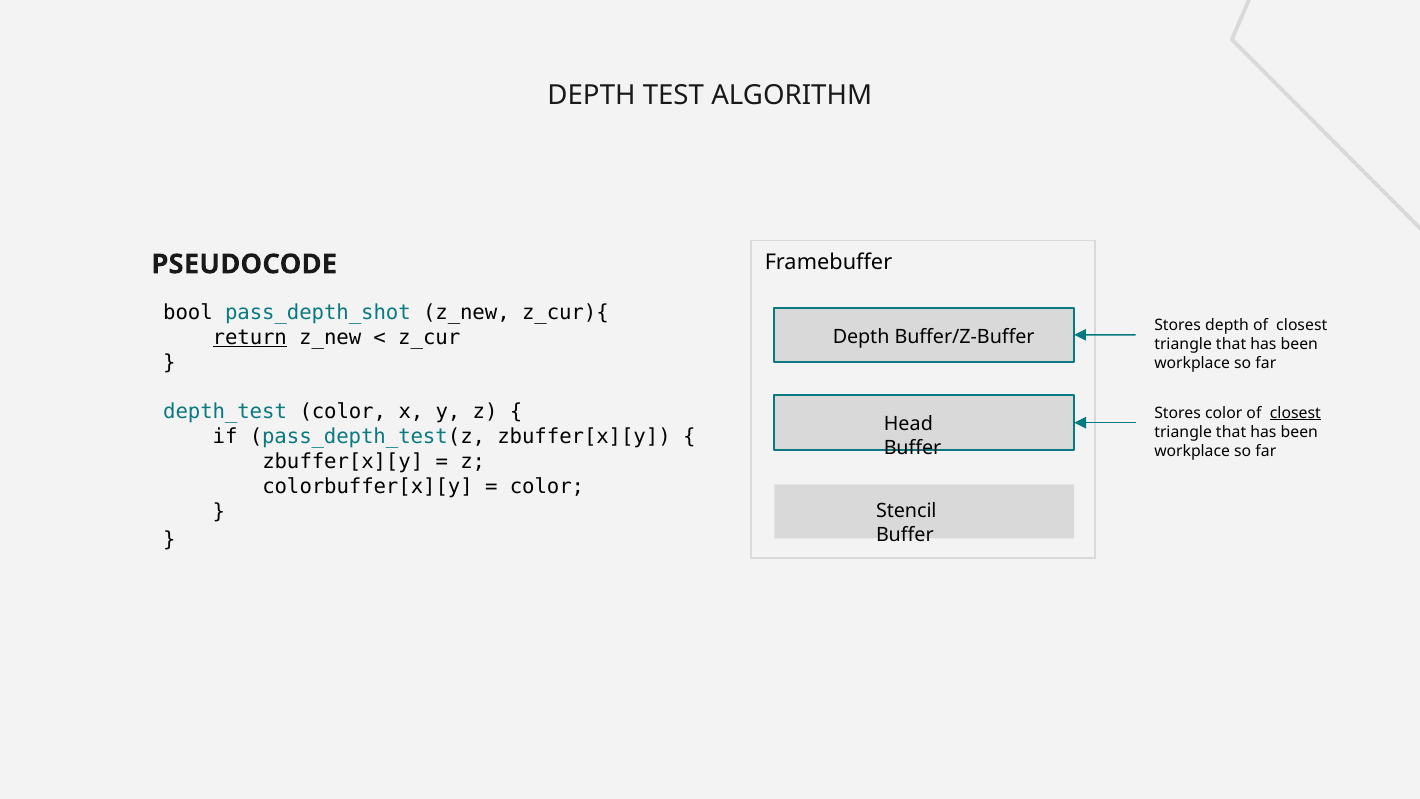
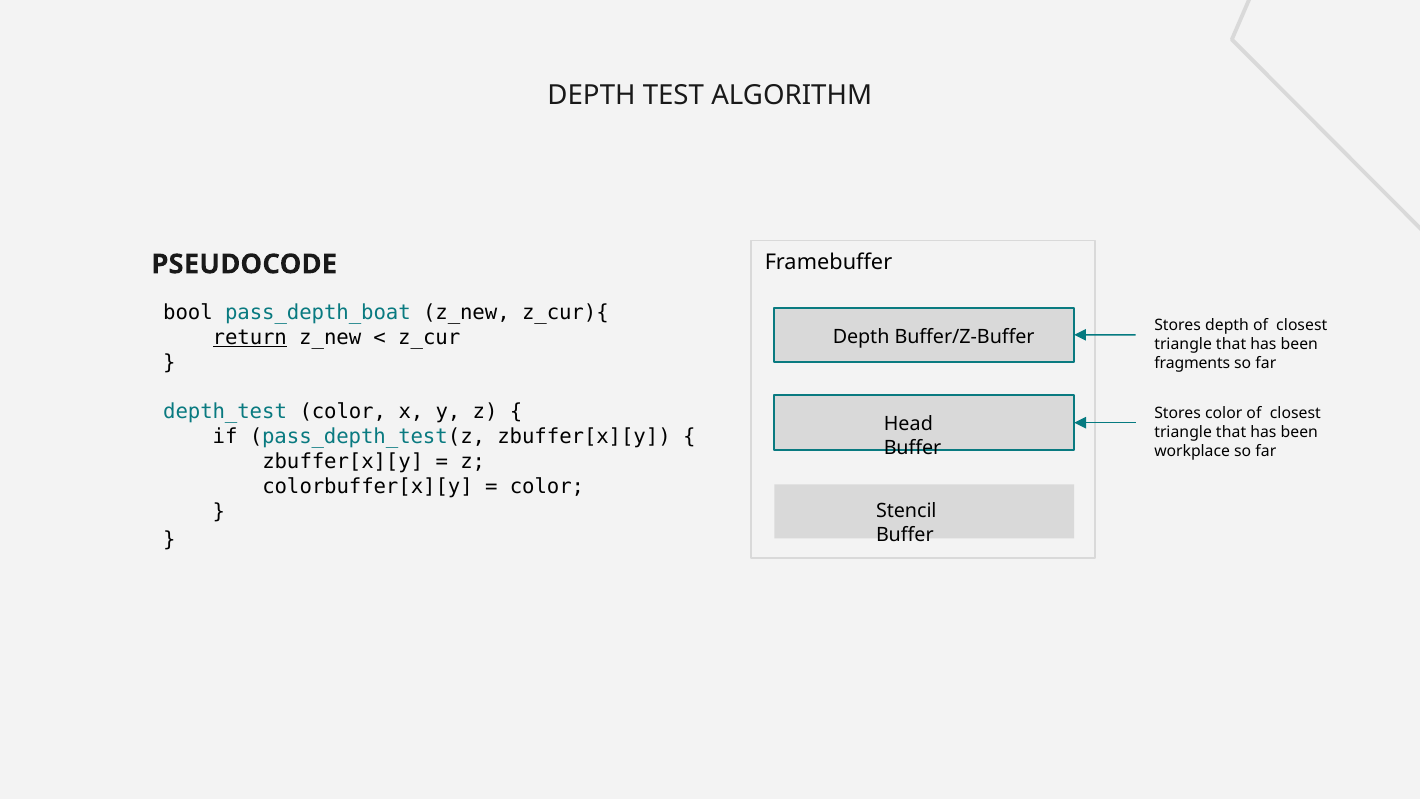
pass_depth_shot: pass_depth_shot -> pass_depth_boat (318, 313)
workplace: workplace -> fragments (1192, 363)
closest underline: present -> none (1295, 413)
